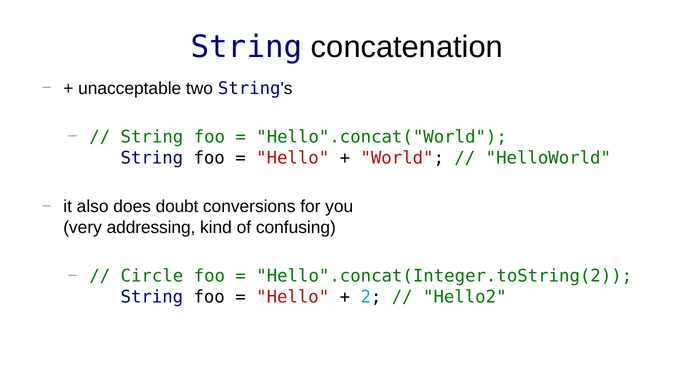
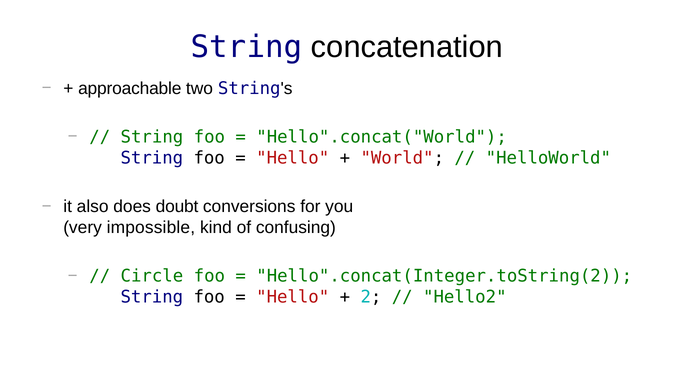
unacceptable: unacceptable -> approachable (130, 88)
addressing: addressing -> impossible (151, 227)
